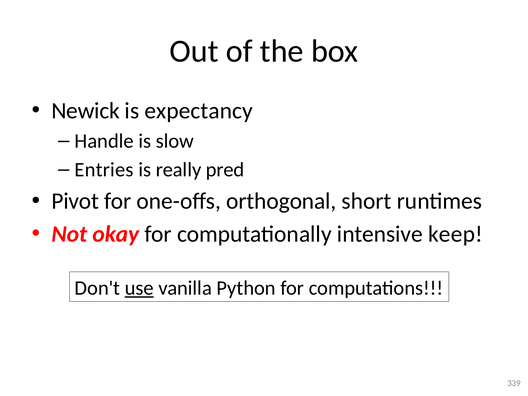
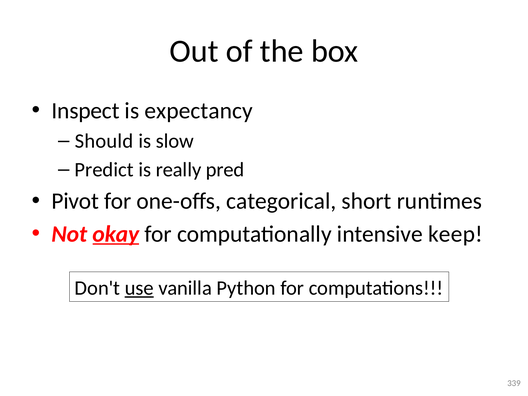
Newick: Newick -> Inspect (86, 111)
Handle: Handle -> Should (104, 141)
Entries: Entries -> Predict (104, 170)
orthogonal: orthogonal -> categorical (281, 201)
okay underline: none -> present (116, 234)
